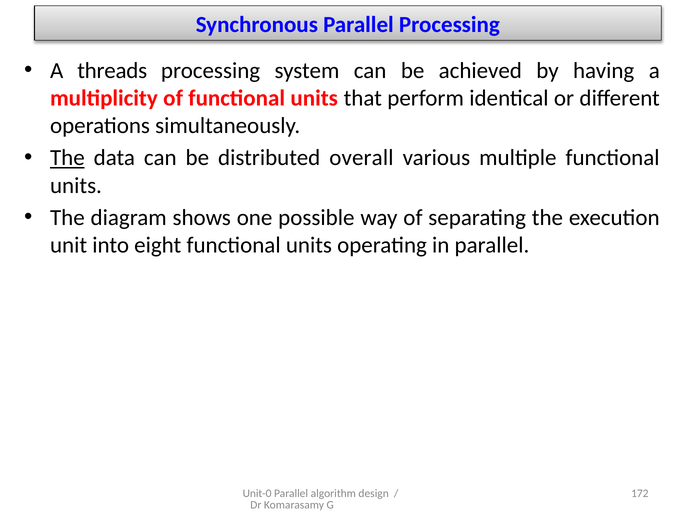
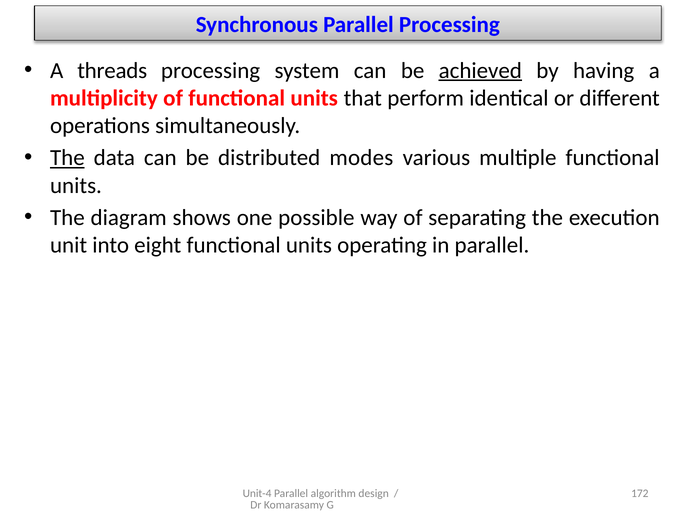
achieved underline: none -> present (480, 71)
overall: overall -> modes (361, 158)
Unit-0: Unit-0 -> Unit-4 (257, 494)
